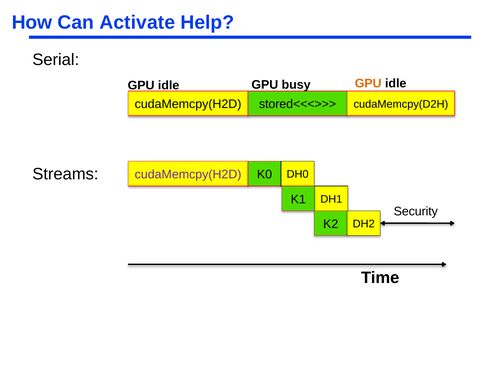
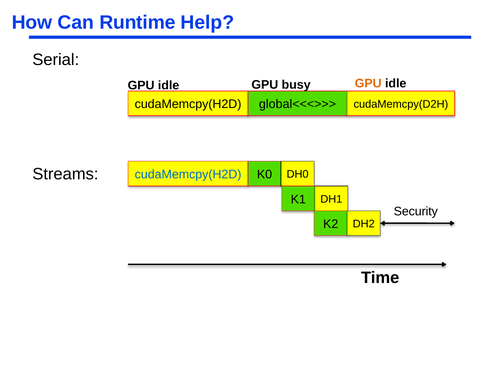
Activate: Activate -> Runtime (137, 22)
stored<<<>>>: stored<<<>>> -> global<<<>>> (297, 104)
cudaMemcpy(H2D colour: purple -> blue (188, 174)
